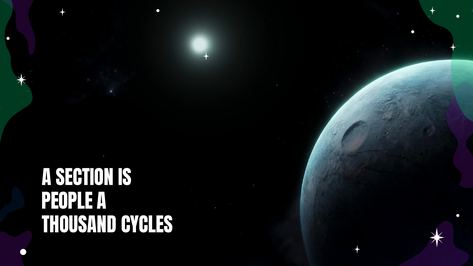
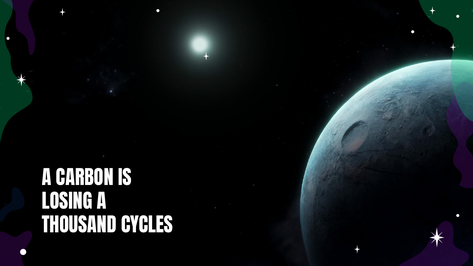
SECTION: SECTION -> CARBON (85, 179)
PEOPLE: PEOPLE -> LOSING (67, 202)
